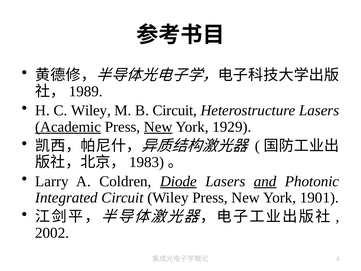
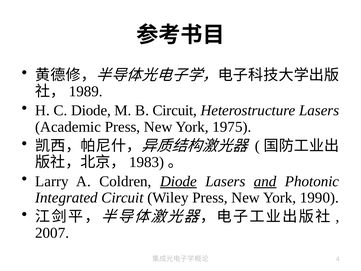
C Wiley: Wiley -> Diode (91, 110)
Academic underline: present -> none (68, 127)
New underline: present -> none (158, 127)
1929: 1929 -> 1975 (232, 127)
1901: 1901 -> 1990 (319, 197)
2002: 2002 -> 2007 (52, 233)
